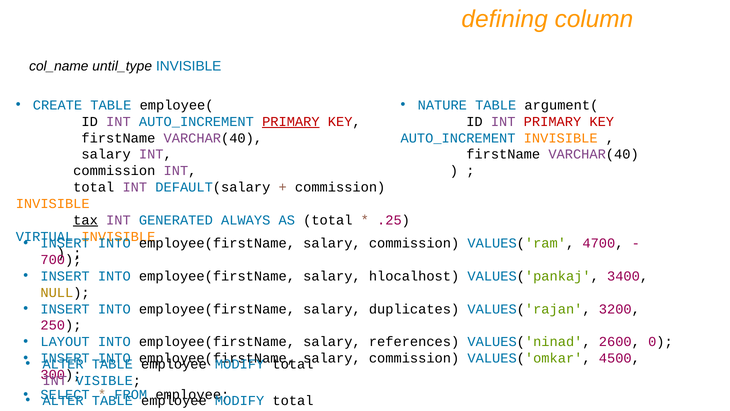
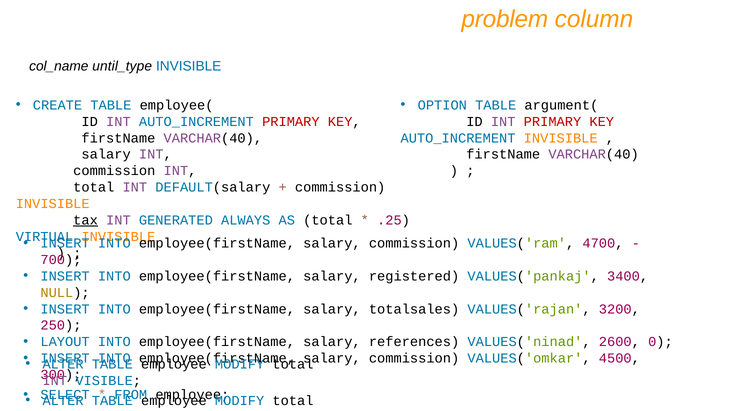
defining: defining -> problem (505, 19)
NATURE: NATURE -> OPTION (442, 105)
PRIMARY underline: present -> none (291, 121)
hlocalhost: hlocalhost -> registered (414, 276)
duplicates: duplicates -> totalsales (414, 309)
